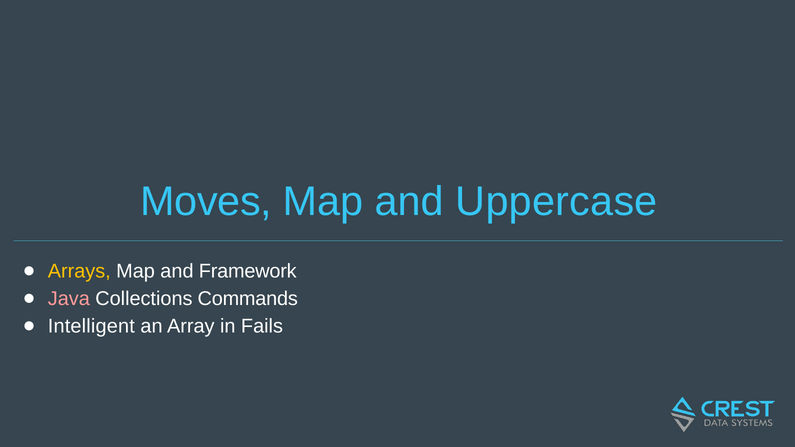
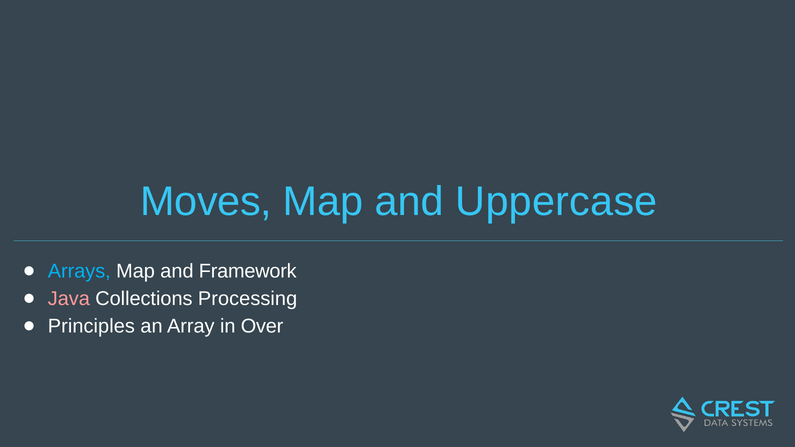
Arrays colour: yellow -> light blue (79, 271)
Commands: Commands -> Processing (248, 299)
Intelligent: Intelligent -> Principles (91, 326)
Fails: Fails -> Over (262, 326)
